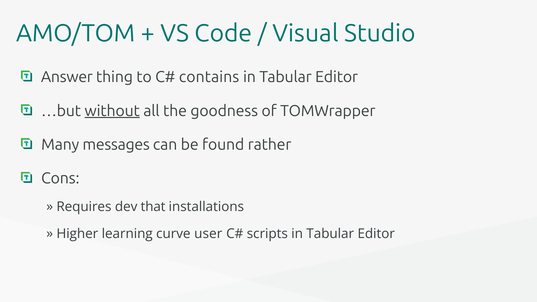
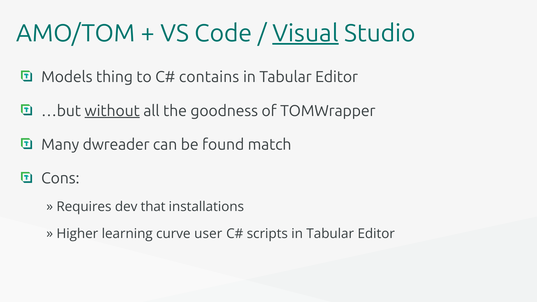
Visual underline: none -> present (305, 33)
Answer: Answer -> Models (67, 77)
messages: messages -> dwreader (116, 145)
rather: rather -> match (270, 145)
